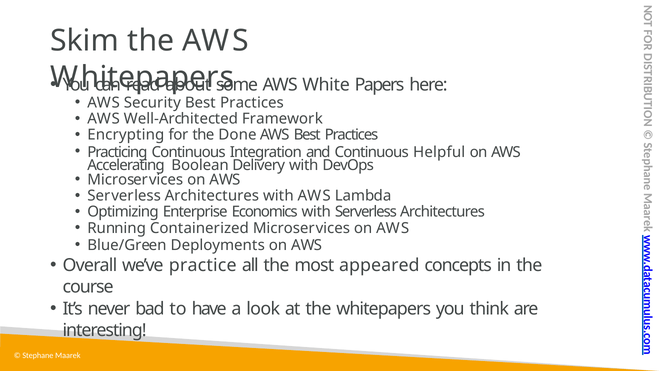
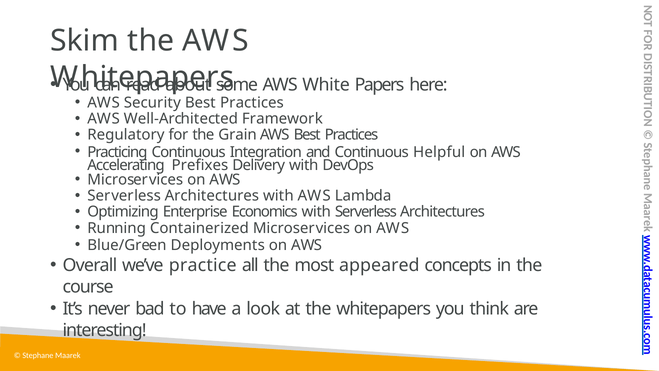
Encrypting: Encrypting -> Regulatory (126, 135)
Done: Done -> Grain (238, 135)
Boolean: Boolean -> Prefixes (200, 165)
